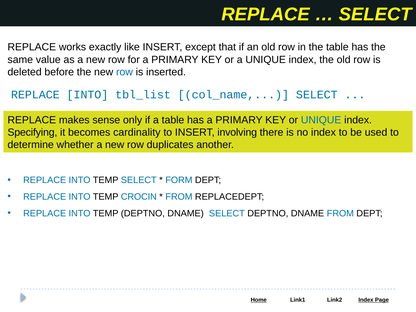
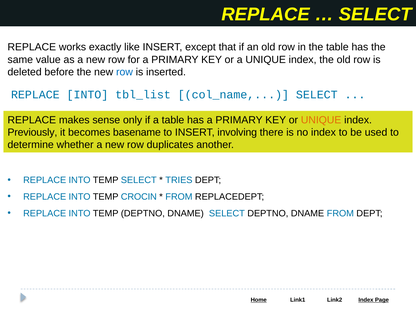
UNIQUE colour: blue -> orange (321, 120)
Specifying: Specifying -> Previously (32, 132)
cardinality: cardinality -> basename (137, 132)
FORM: FORM -> TRIES (179, 180)
